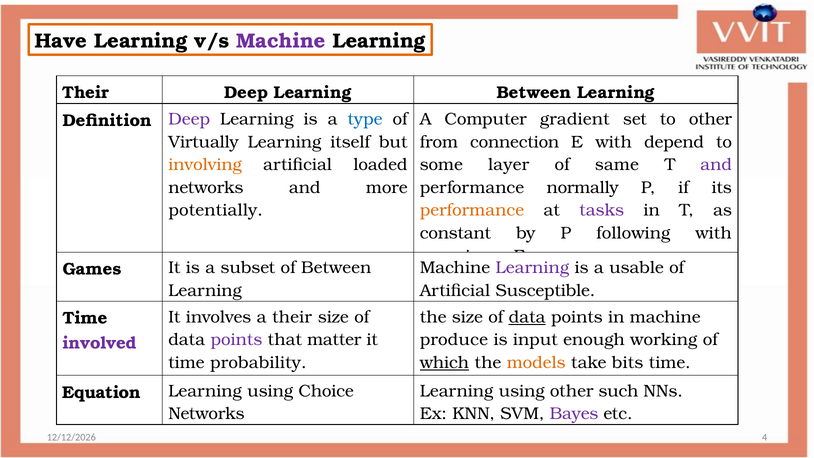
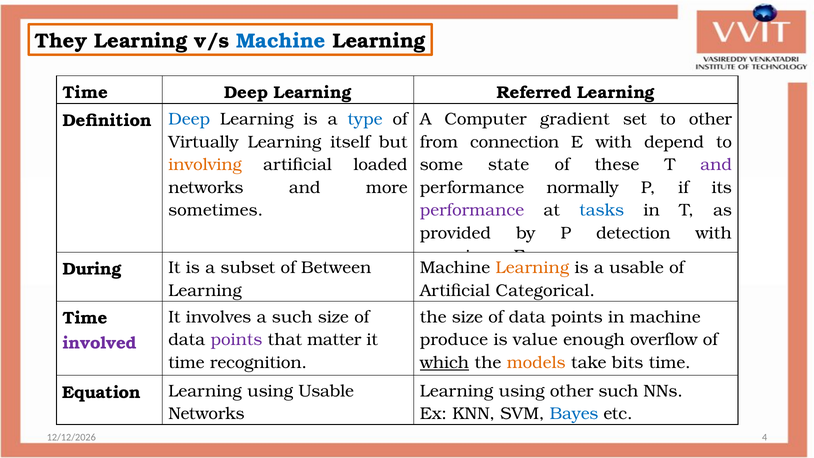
Have: Have -> They (61, 41)
Machine colour: purple -> blue (281, 41)
Their: Their -> Time (85, 93)
Learning Between: Between -> Referred (534, 93)
Deep colour: purple -> blue (189, 119)
layer: layer -> state (509, 165)
same: same -> these (617, 165)
potentially: potentially -> sometimes (216, 210)
performance colour: orange -> purple (472, 210)
tasks colour: purple -> blue (602, 210)
constant: constant -> provided (455, 233)
following: following -> detection (633, 233)
Learning colour: purple -> orange (532, 268)
Games: Games -> During (92, 269)
Susceptible: Susceptible -> Categorical (545, 291)
a their: their -> such (292, 317)
data underline: present -> none (527, 317)
input: input -> value (535, 340)
working: working -> overflow (664, 340)
probability: probability -> recognition (258, 362)
using Choice: Choice -> Usable (326, 391)
Bayes colour: purple -> blue (574, 414)
